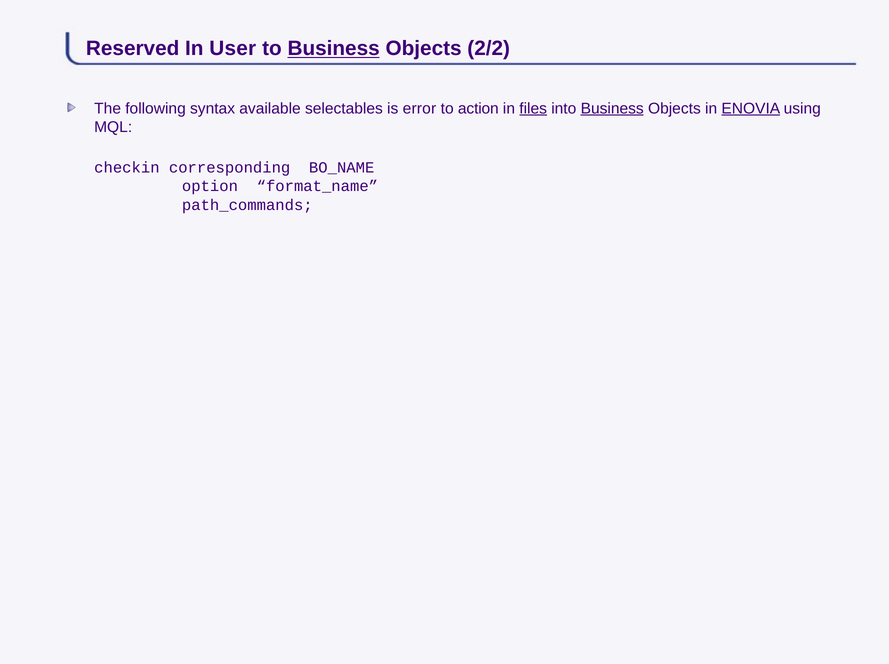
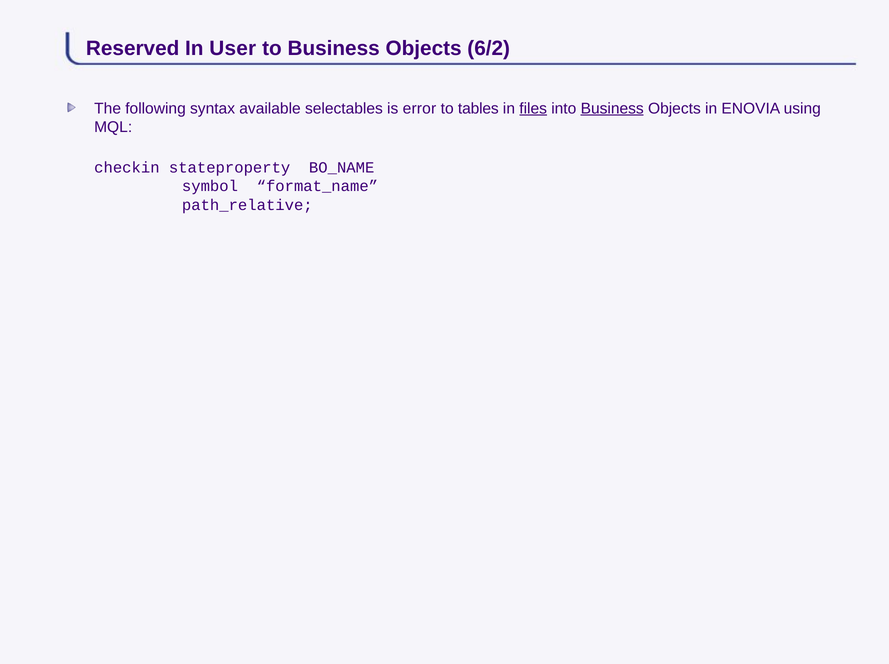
Business underline: present -> none (334, 49)
2/2: 2/2 -> 6/2 (489, 49)
action: action -> tables (478, 108)
ENOVIA underline: present -> none (751, 108)
corresponding: corresponding -> stateproperty (230, 168)
option: option -> symbol (210, 186)
path_commands: path_commands -> path_relative (247, 205)
